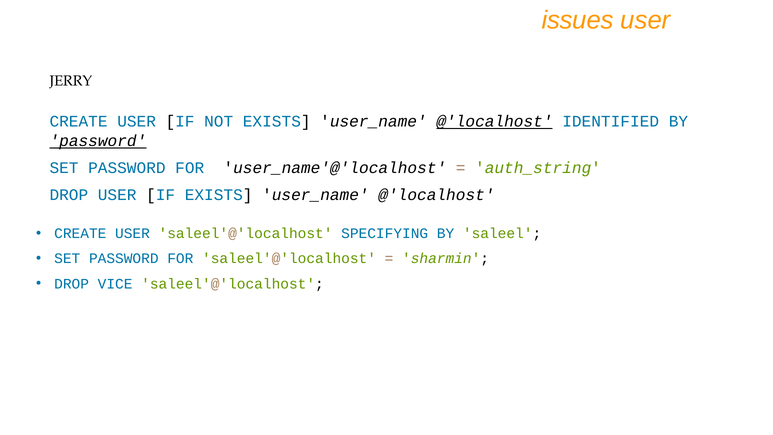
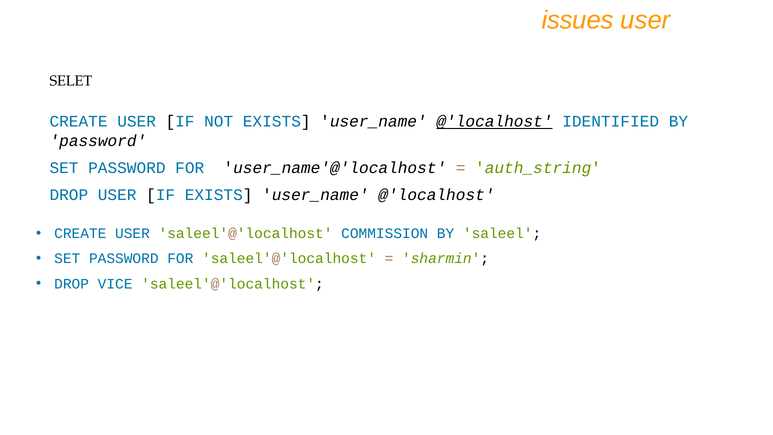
JERRY: JERRY -> SELET (71, 81)
password underline: present -> none (98, 141)
SPECIFYING: SPECIFYING -> COMMISSION (385, 233)
